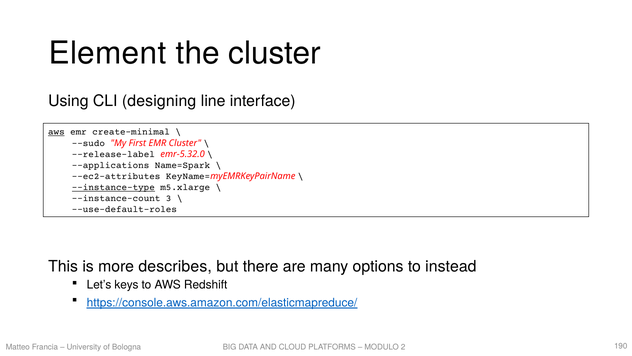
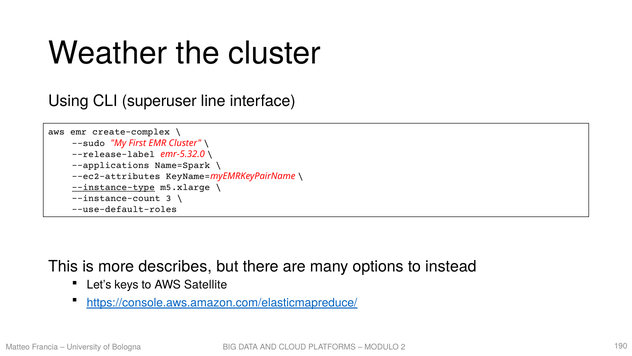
Element: Element -> Weather (108, 53)
designing: designing -> superuser (159, 101)
aws underline: present -> none (56, 132)
create-minimal: create-minimal -> create-complex (131, 132)
Redshift: Redshift -> Satellite (206, 284)
